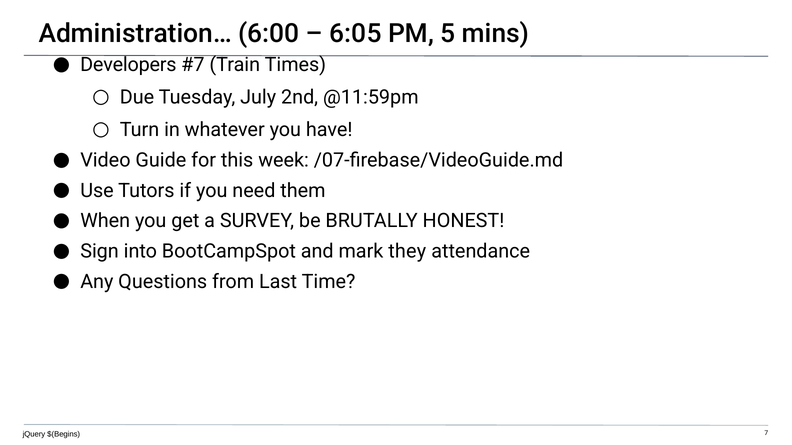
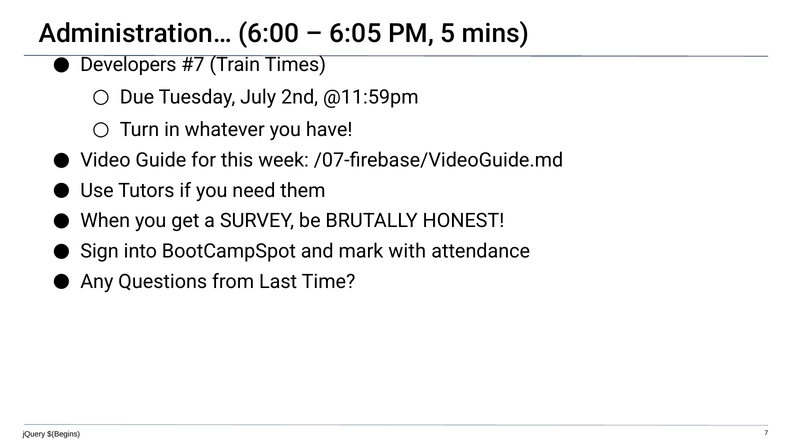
they: they -> with (407, 252)
